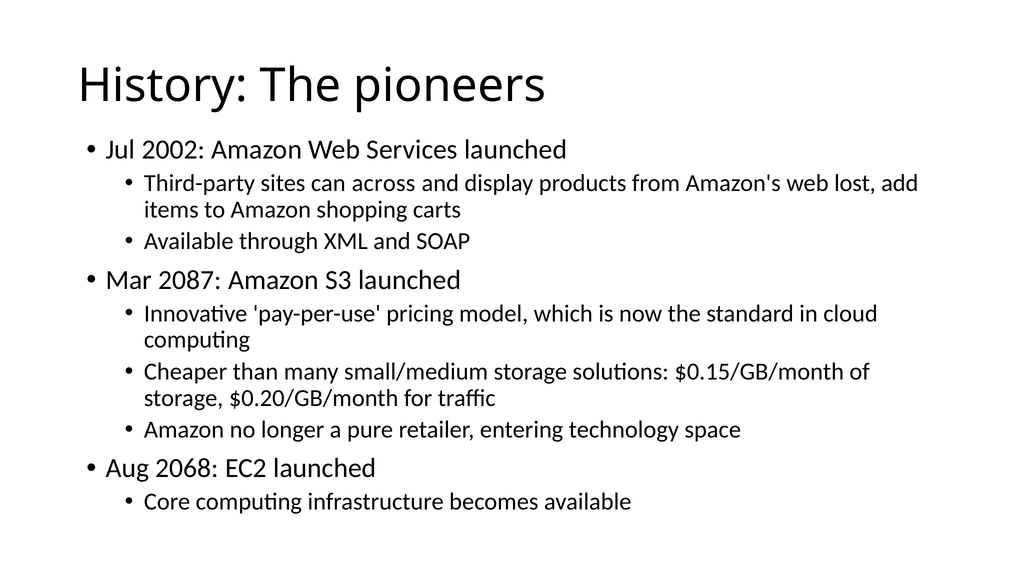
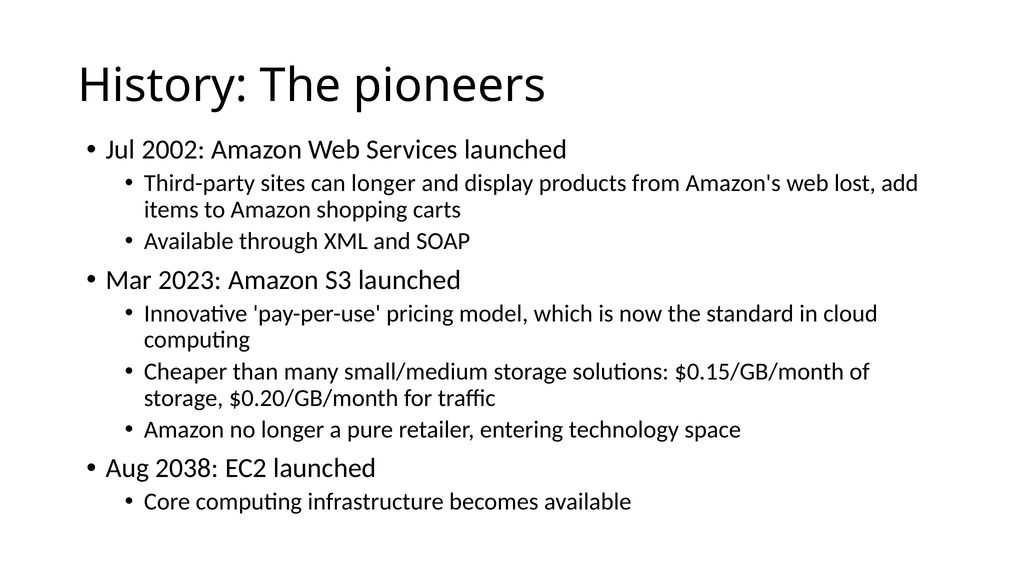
can across: across -> longer (384, 183)
2087: 2087 -> 2023 (190, 280)
2068: 2068 -> 2038 (187, 469)
